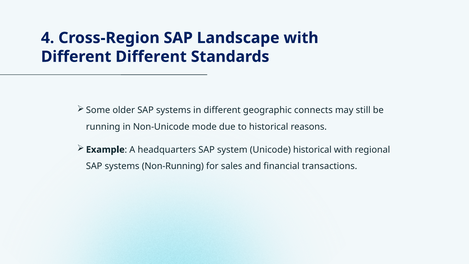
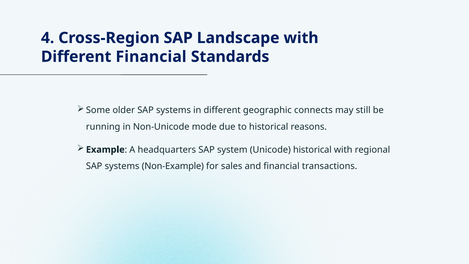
Different Different: Different -> Financial (151, 57)
Non-Running: Non-Running -> Non-Example (173, 166)
